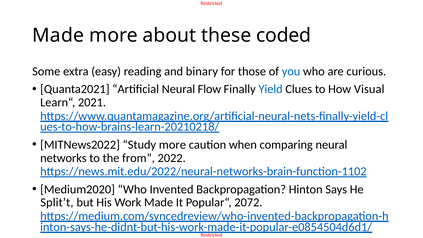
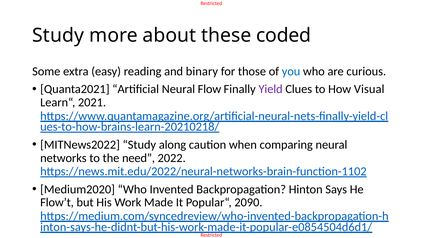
Made: Made -> Study (58, 36)
Yield colour: blue -> purple (271, 89)
Study more: more -> along (173, 145)
from: from -> need (139, 158)
Split’t: Split’t -> Flow’t (57, 203)
2072: 2072 -> 2090 (248, 203)
